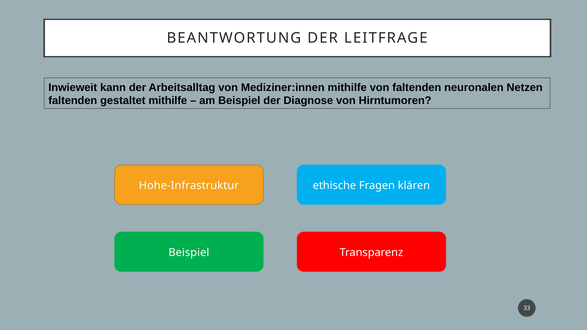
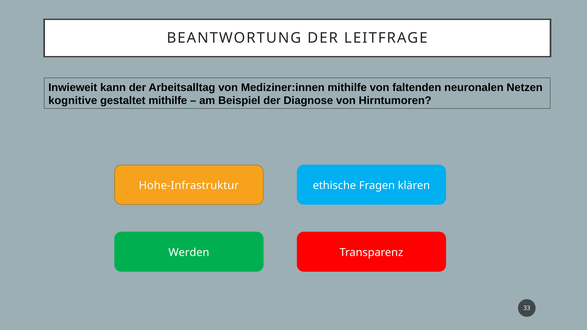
faltenden: faltenden -> kognitive (73, 101)
Beispiel: Beispiel -> Werden (189, 253)
